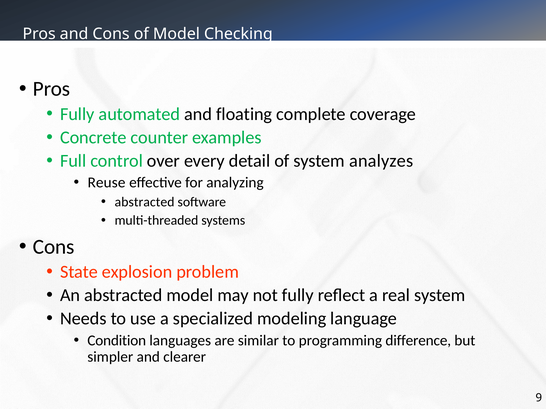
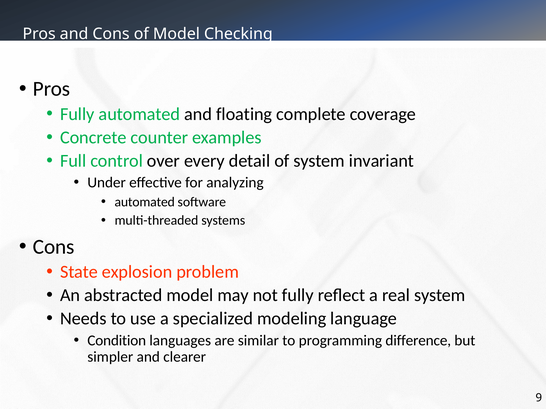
analyzes: analyzes -> invariant (381, 161)
Reuse: Reuse -> Under (107, 183)
abstracted: abstracted -> automated (145, 202)
